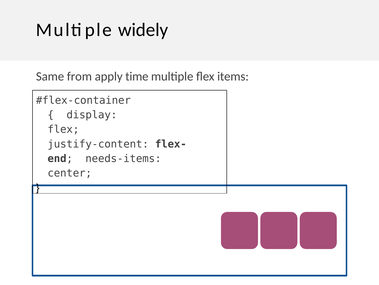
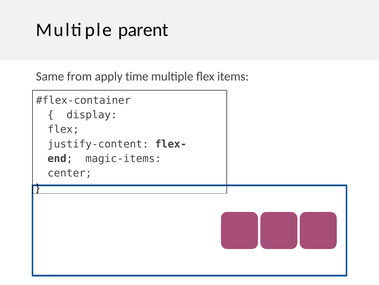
widely: widely -> parent (143, 30)
needs-items: needs-items -> magic-items (123, 158)
